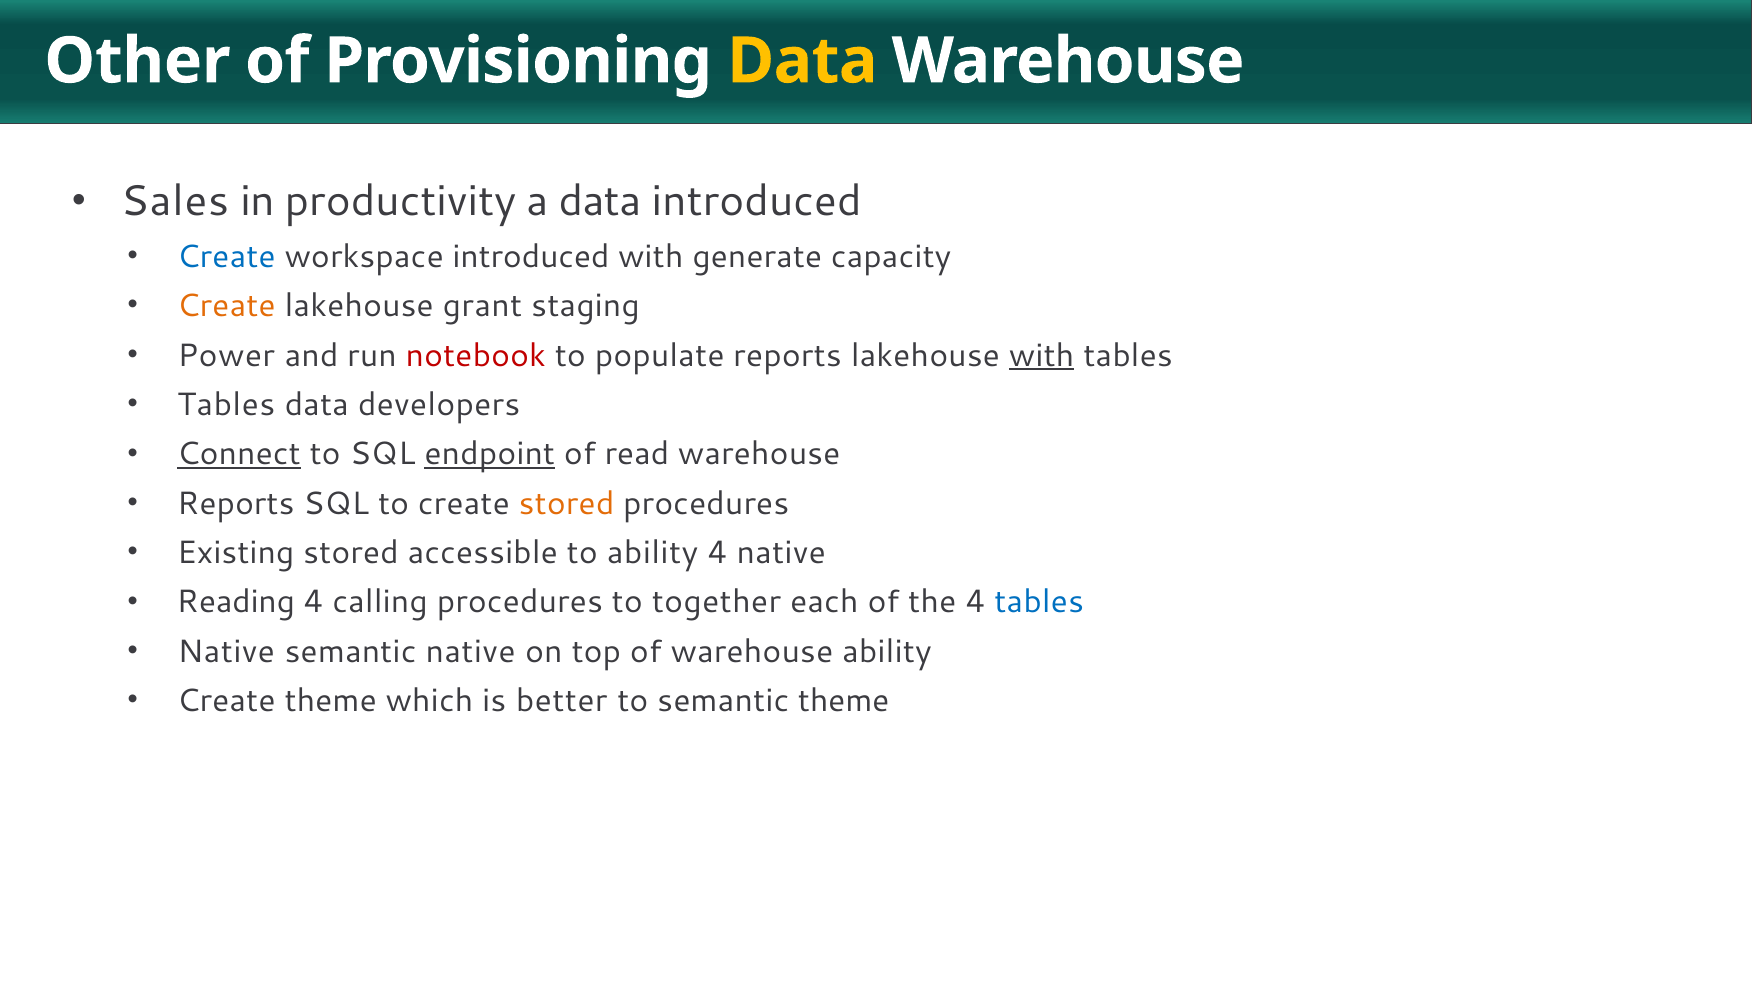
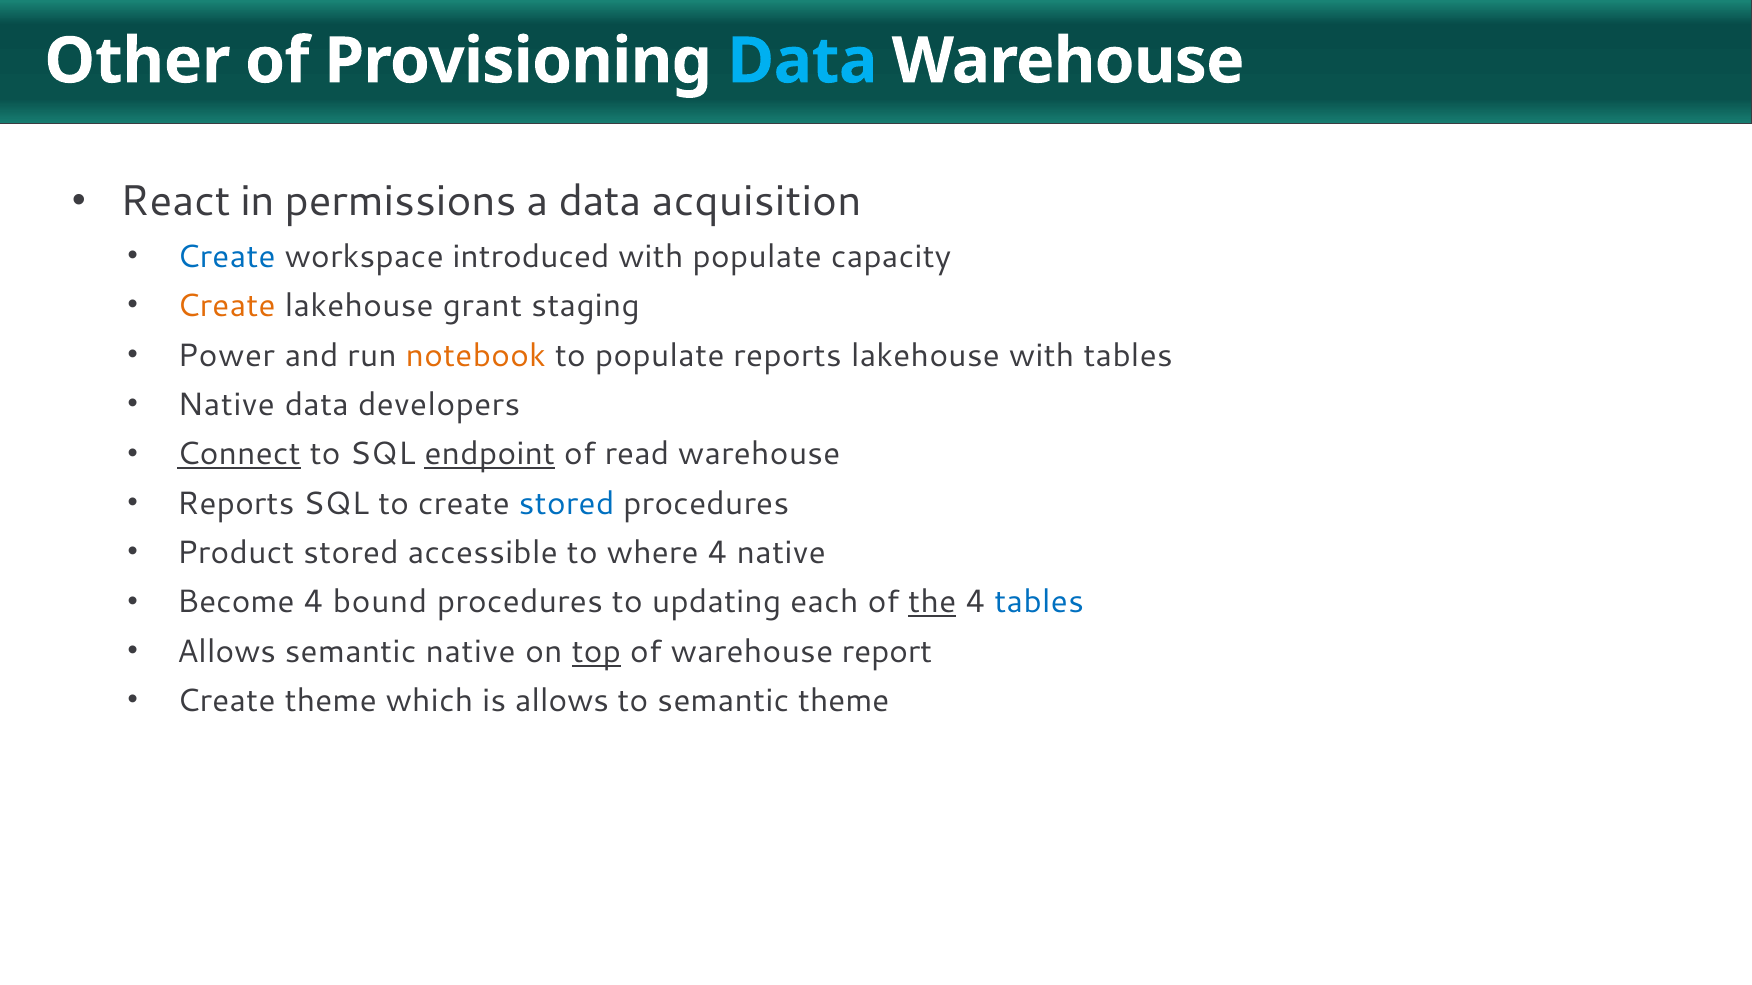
Data colour: yellow -> light blue (802, 61)
Sales: Sales -> React (175, 202)
productivity: productivity -> permissions (401, 202)
data introduced: introduced -> acquisition (757, 202)
with generate: generate -> populate (757, 257)
notebook colour: red -> orange (476, 356)
with underline: present -> none (1042, 356)
Tables: Tables -> Native (226, 405)
stored colour: orange -> blue (567, 504)
Existing: Existing -> Product (236, 553)
to ability: ability -> where (653, 553)
Reading: Reading -> Become (236, 603)
calling: calling -> bound (380, 603)
together: together -> updating (717, 603)
the underline: none -> present (932, 603)
Native: Native -> Allows (226, 652)
top underline: none -> present (596, 652)
warehouse ability: ability -> report (887, 652)
is better: better -> allows (562, 701)
